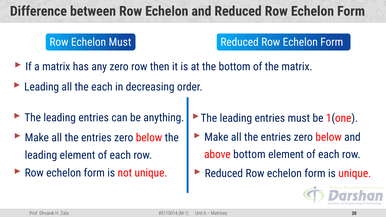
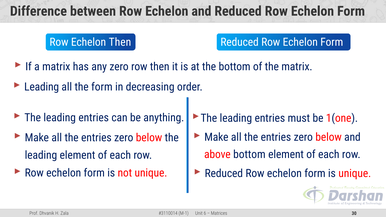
Echelon Must: Must -> Then (120, 42)
the each: each -> form (102, 87)
